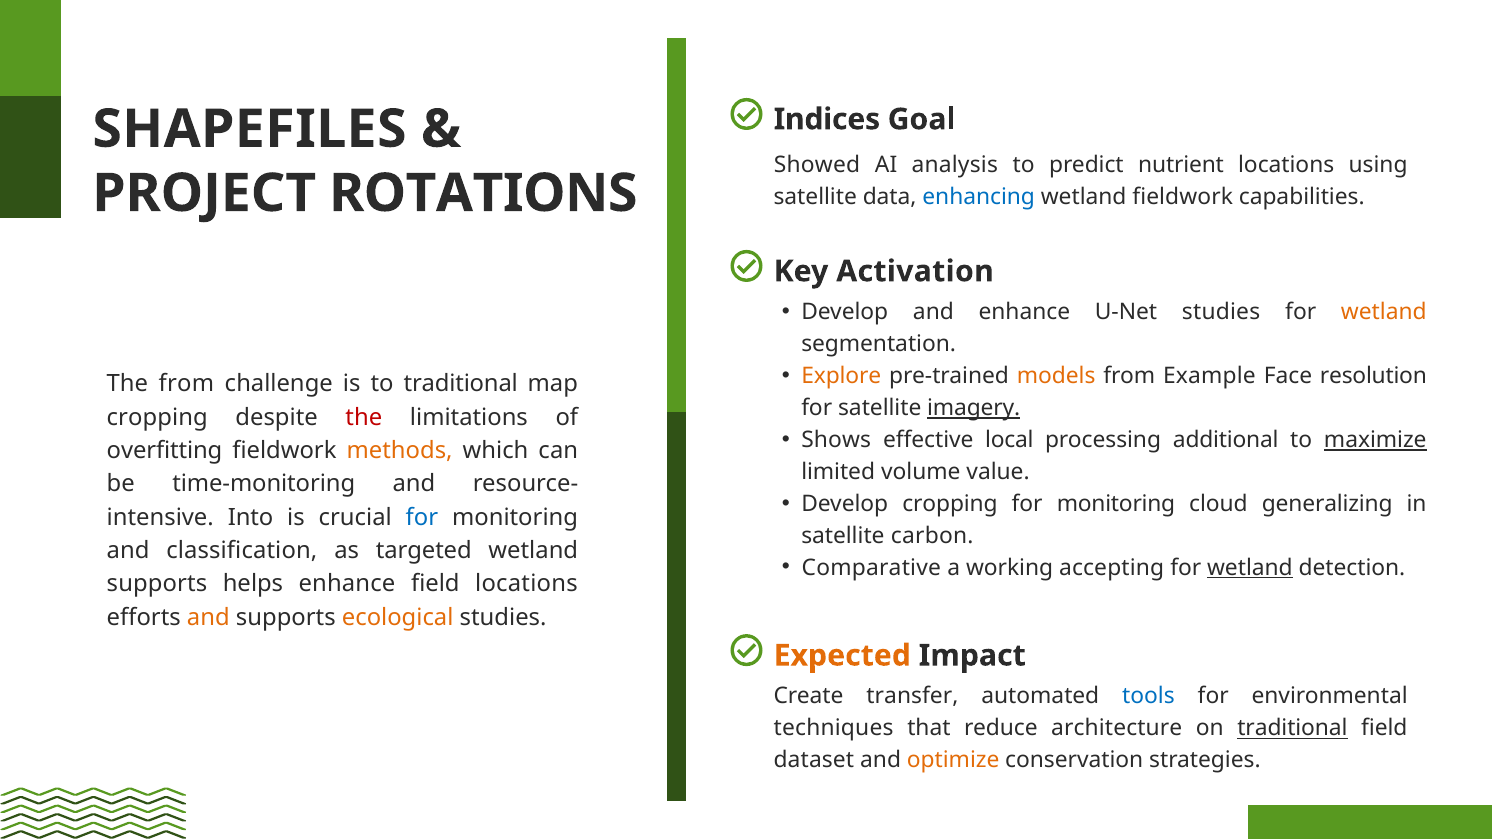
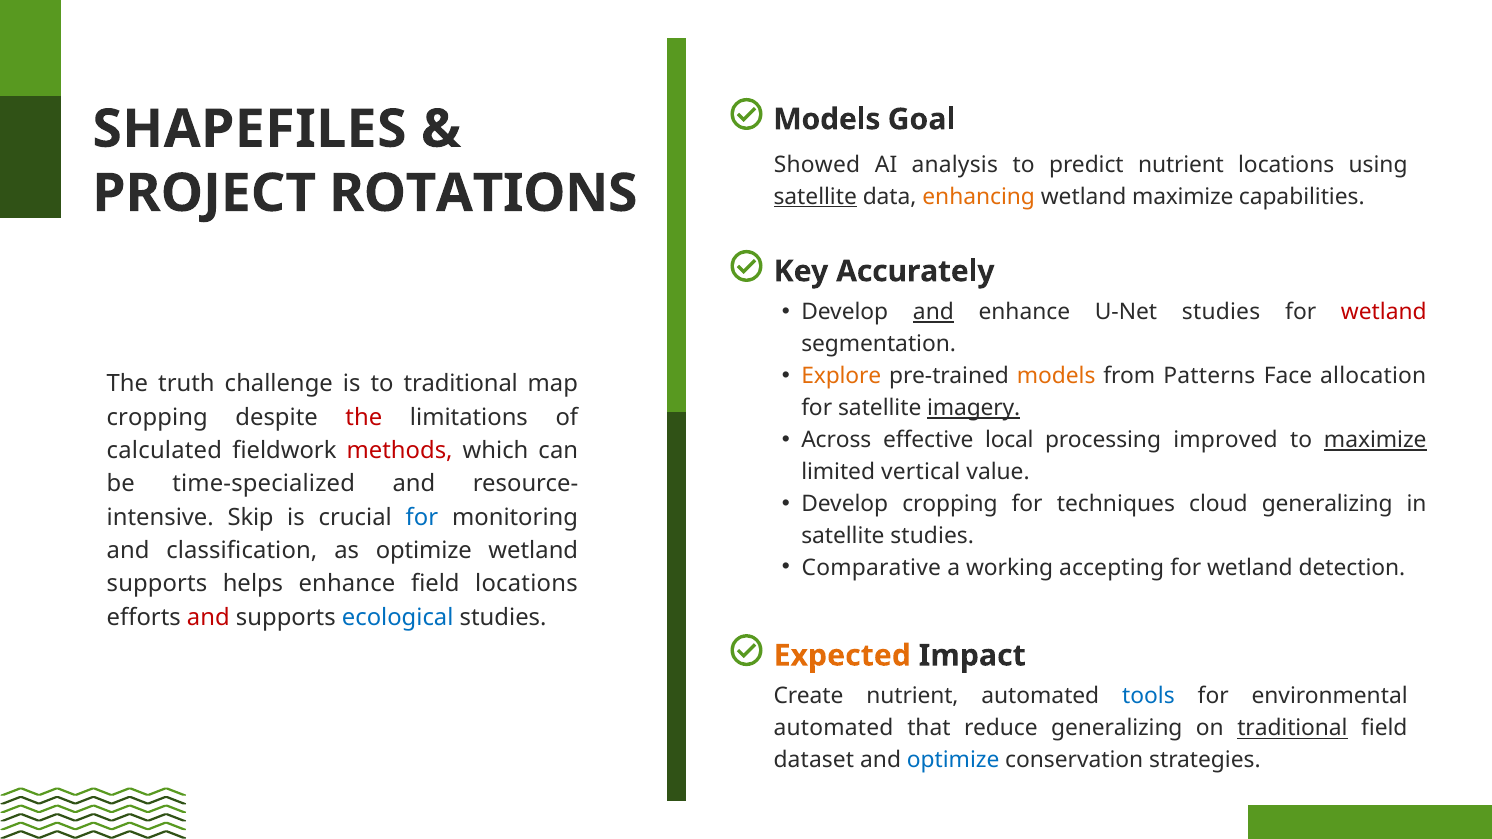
Indices: Indices -> Models (827, 119)
satellite underline: none -> present (815, 197)
enhancing colour: blue -> orange (979, 197)
wetland fieldwork: fieldwork -> maximize (1183, 197)
Activation: Activation -> Accurately (915, 271)
and underline: none -> present (933, 312)
wetland colour: orange -> red (1384, 312)
Example: Example -> Patterns (1209, 376)
resolution: resolution -> allocation (1373, 376)
The from: from -> truth (186, 384)
Shows: Shows -> Across (836, 440)
additional: additional -> improved (1226, 440)
overfitting: overfitting -> calculated (164, 451)
methods colour: orange -> red (400, 451)
volume: volume -> vertical (921, 472)
time-monitoring: time-monitoring -> time-specialized (264, 484)
monitoring: monitoring -> techniques (1116, 504)
Into: Into -> Skip (251, 518)
satellite carbon: carbon -> studies (932, 536)
as targeted: targeted -> optimize (424, 551)
wetland underline: present -> none (1250, 568)
and colour: orange -> red (208, 618)
ecological colour: orange -> blue (398, 618)
Create transfer: transfer -> nutrient (913, 697)
techniques: techniques -> automated (834, 729)
reduce architecture: architecture -> generalizing (1117, 729)
optimize colour: orange -> blue (953, 761)
